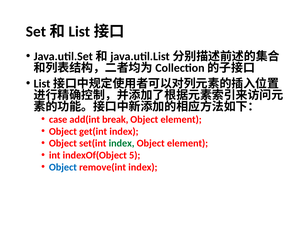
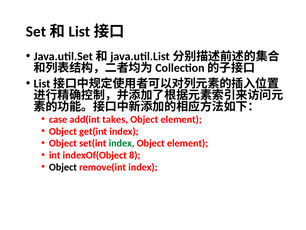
break: break -> takes (115, 119)
5: 5 -> 8 (135, 155)
Object colour: blue -> black (63, 167)
